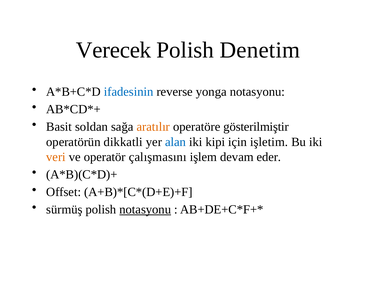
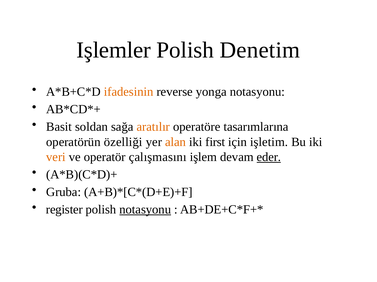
Verecek: Verecek -> Işlemler (114, 50)
ifadesinin colour: blue -> orange (129, 92)
gösterilmiştir: gösterilmiştir -> tasarımlarına (256, 127)
dikkatli: dikkatli -> özelliği (123, 142)
alan colour: blue -> orange (176, 142)
kipi: kipi -> first (215, 142)
eder underline: none -> present (269, 157)
Offset: Offset -> Gruba (64, 192)
sürmüş: sürmüş -> register (64, 210)
